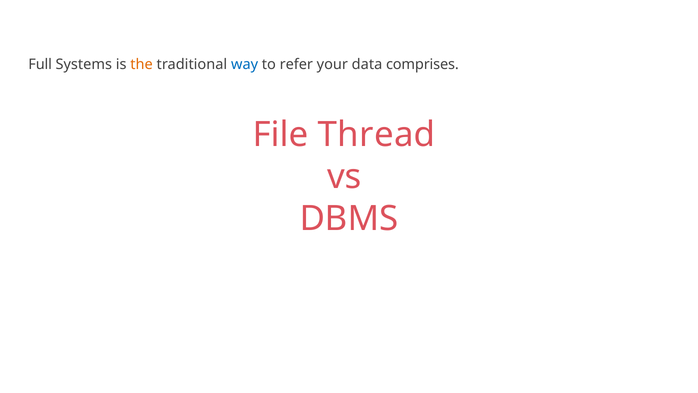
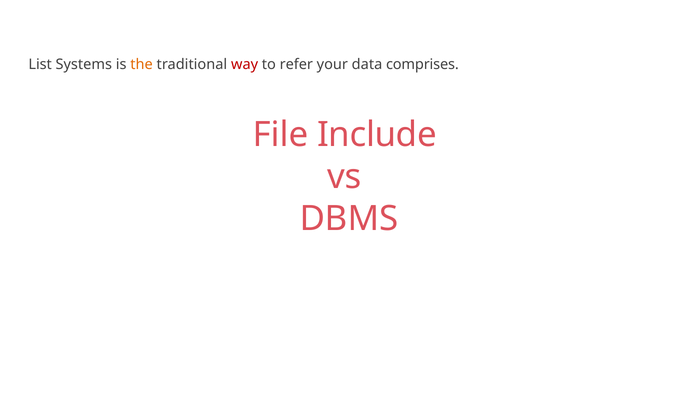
Full: Full -> List (40, 64)
way colour: blue -> red (245, 64)
Thread: Thread -> Include (377, 135)
